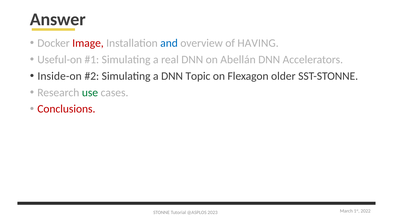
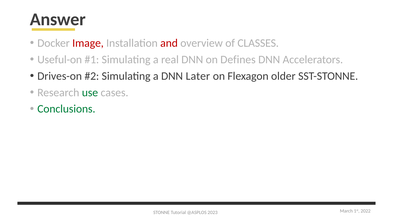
and colour: blue -> red (169, 43)
HAVING: HAVING -> CLASSES (258, 43)
Abellán: Abellán -> Defines (238, 60)
Inside-on: Inside-on -> Drives-on (60, 76)
Topic: Topic -> Later (198, 76)
Conclusions colour: red -> green (66, 109)
